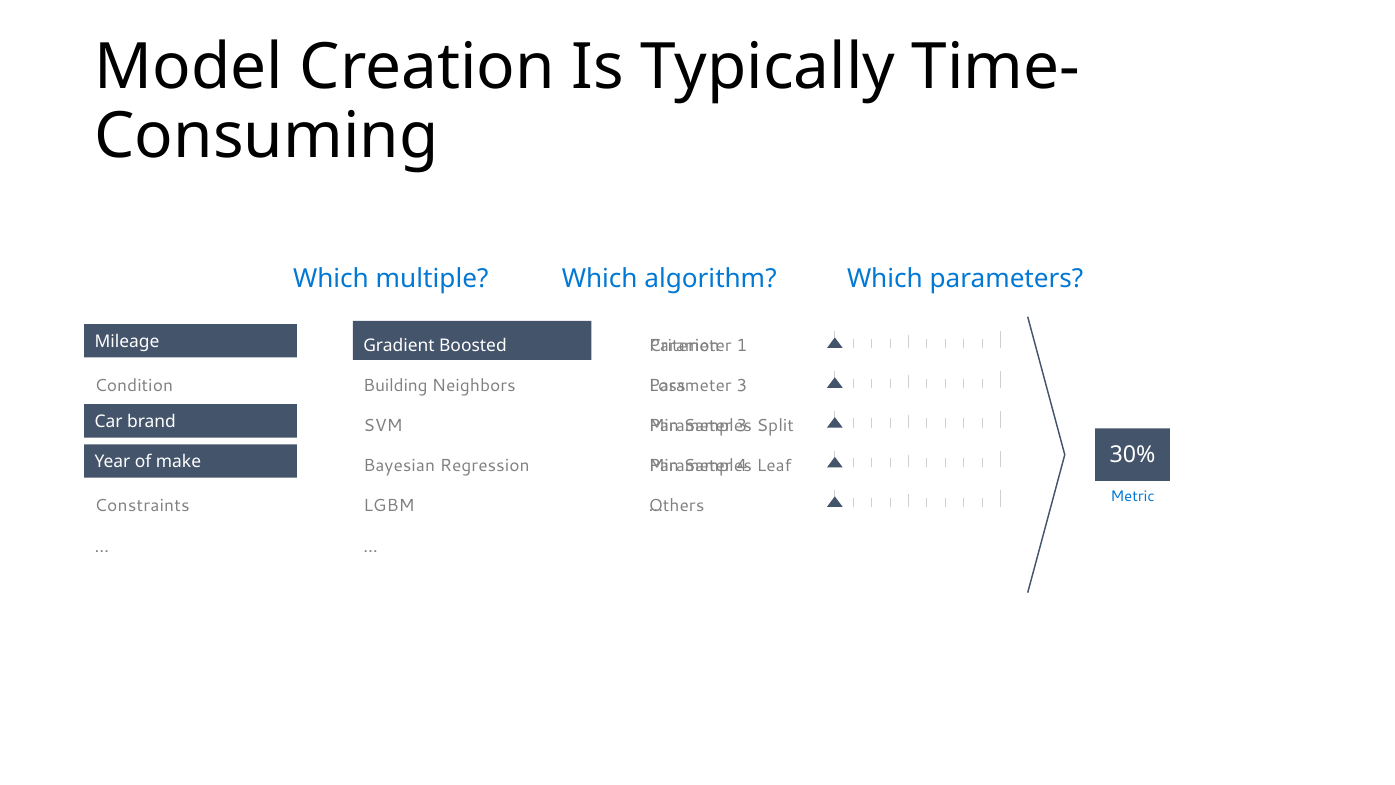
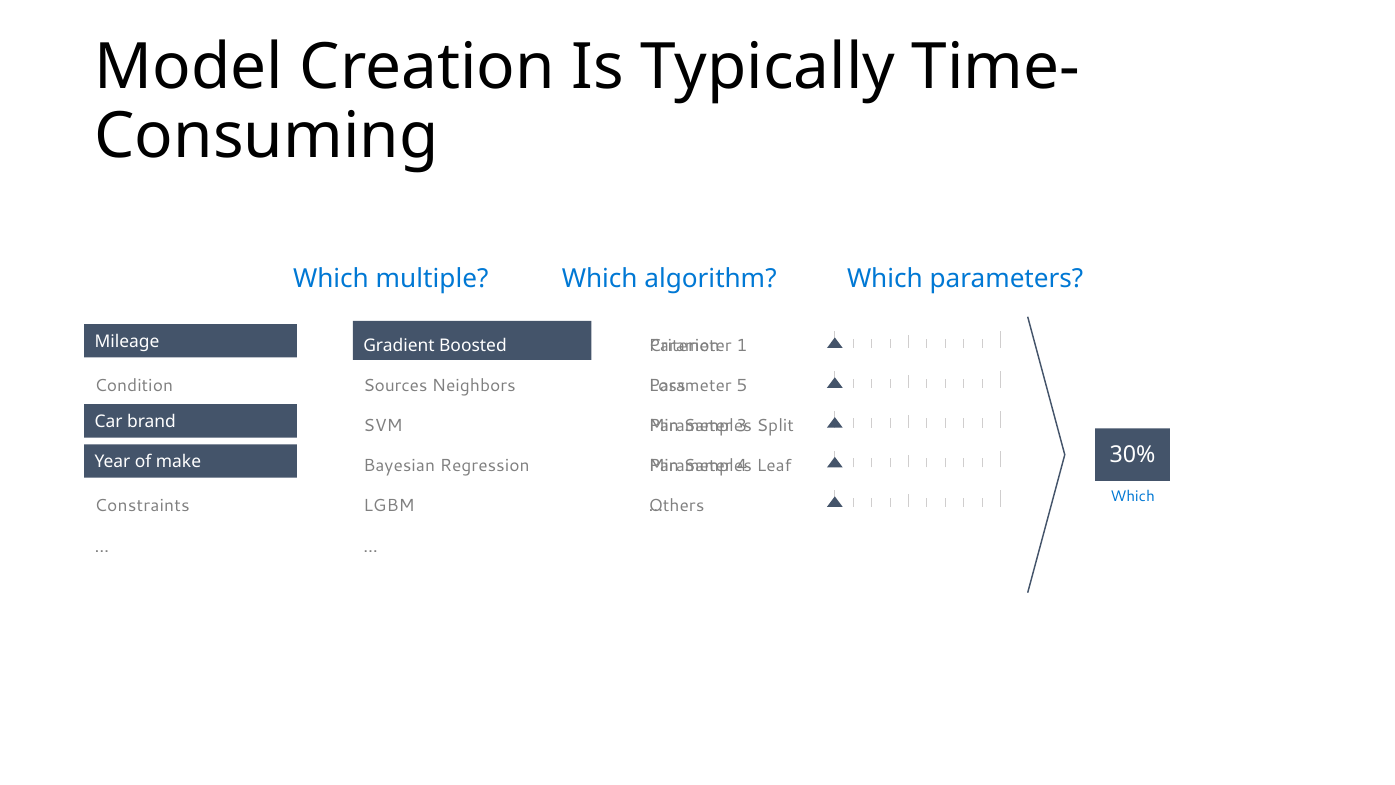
Building: Building -> Sources (395, 386)
3: 3 -> 5 (742, 386)
Metric: Metric -> Which (1133, 496)
